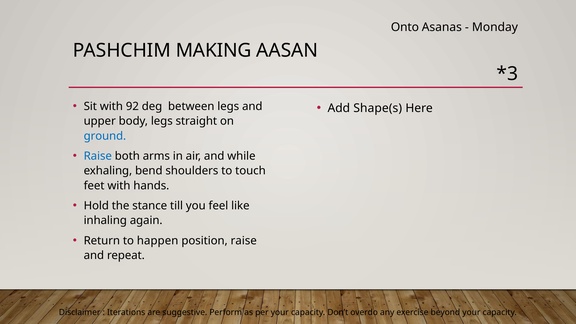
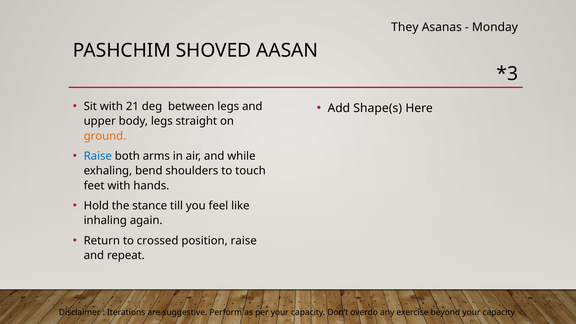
Onto: Onto -> They (405, 27)
MAKING: MAKING -> SHOVED (214, 50)
92: 92 -> 21 (132, 106)
ground colour: blue -> orange (105, 136)
happen: happen -> crossed (158, 241)
